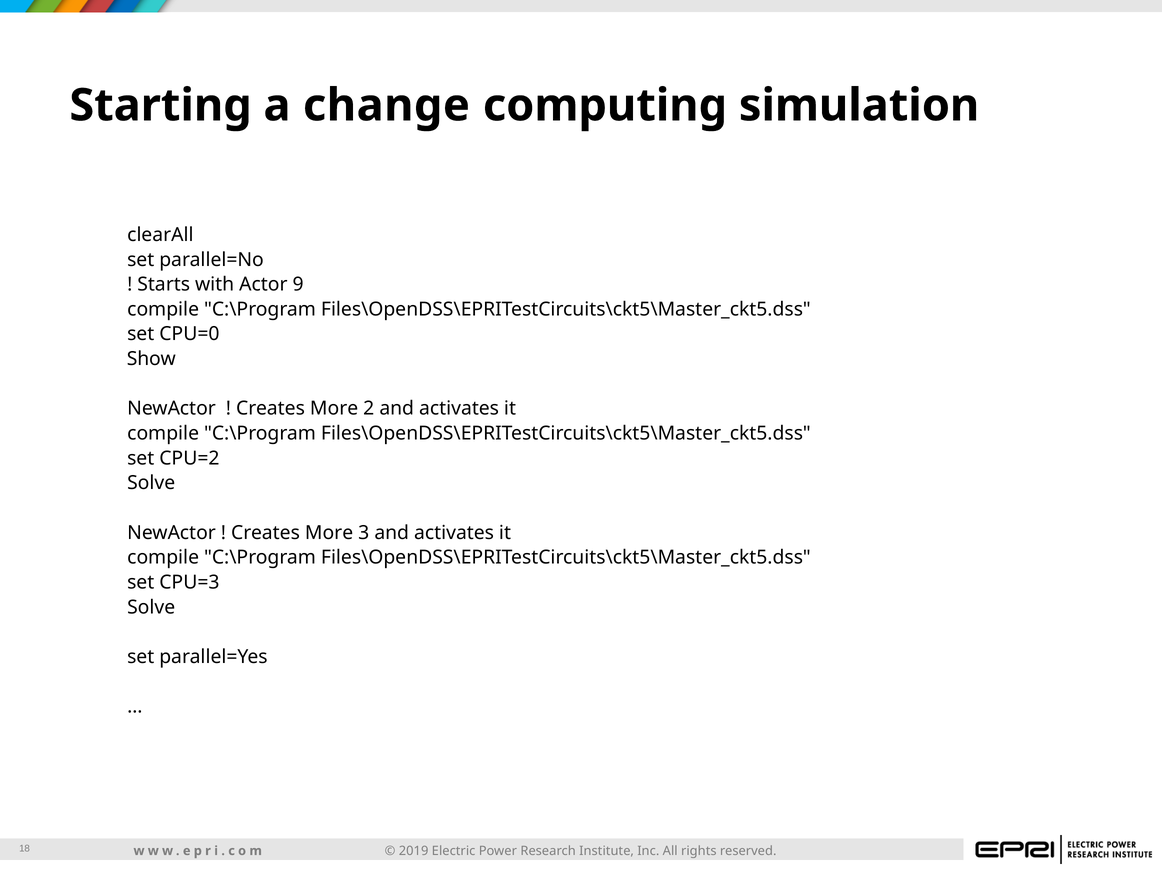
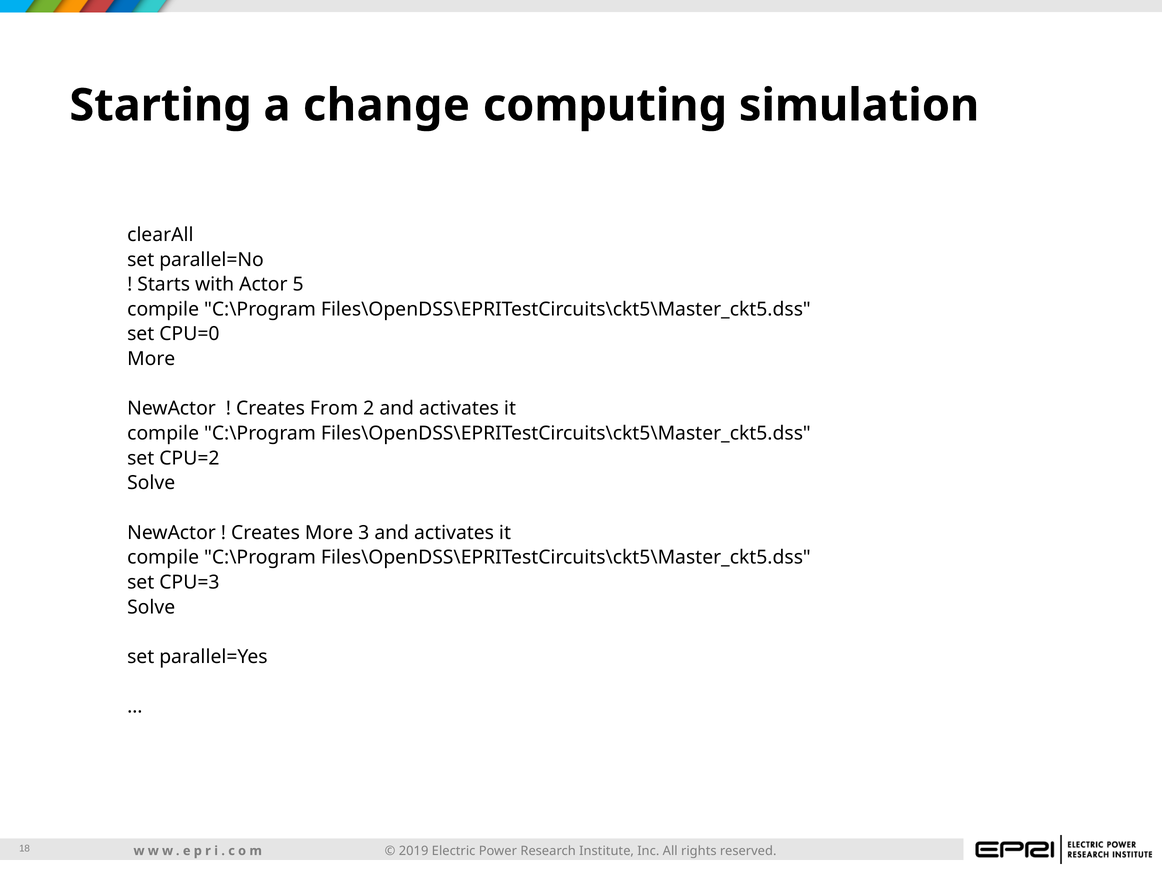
9: 9 -> 5 (298, 285)
Show: Show -> More (151, 359)
More: More -> From (334, 409)
